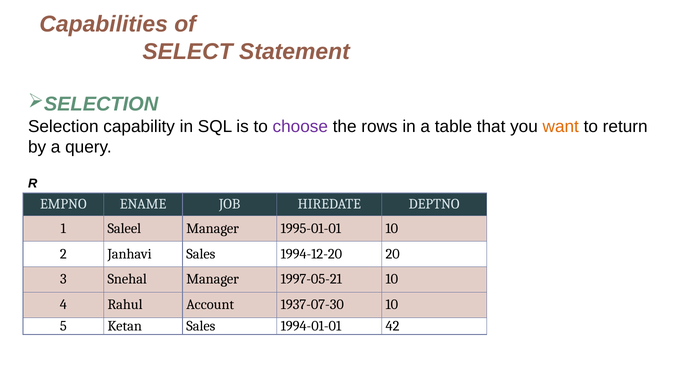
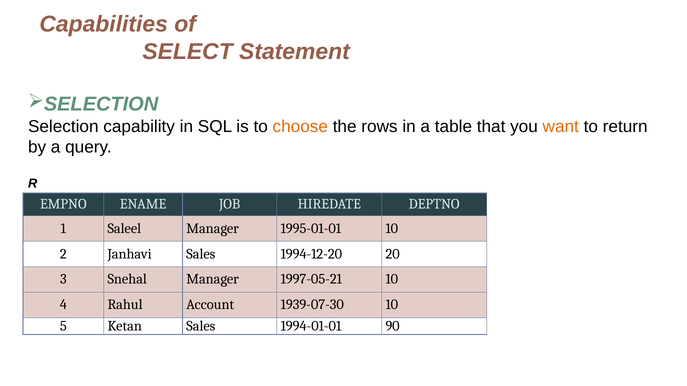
choose colour: purple -> orange (300, 127)
1937-07-30: 1937-07-30 -> 1939-07-30 (312, 305)
42: 42 -> 90 (393, 326)
